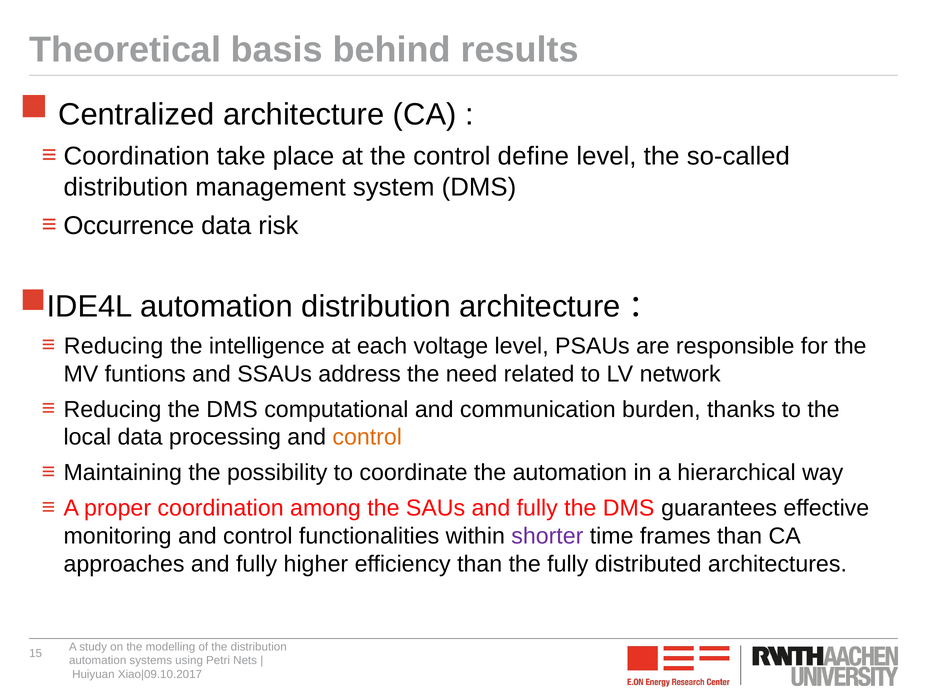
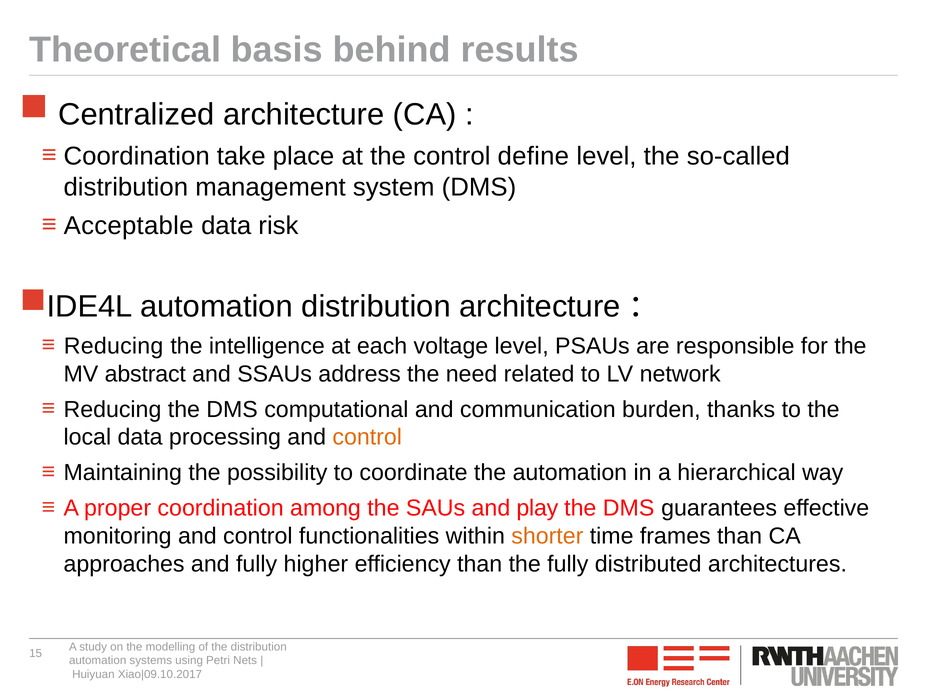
Occurrence: Occurrence -> Acceptable (129, 226)
funtions: funtions -> abstract (145, 374)
SAUs and fully: fully -> play (537, 508)
shorter colour: purple -> orange (547, 536)
